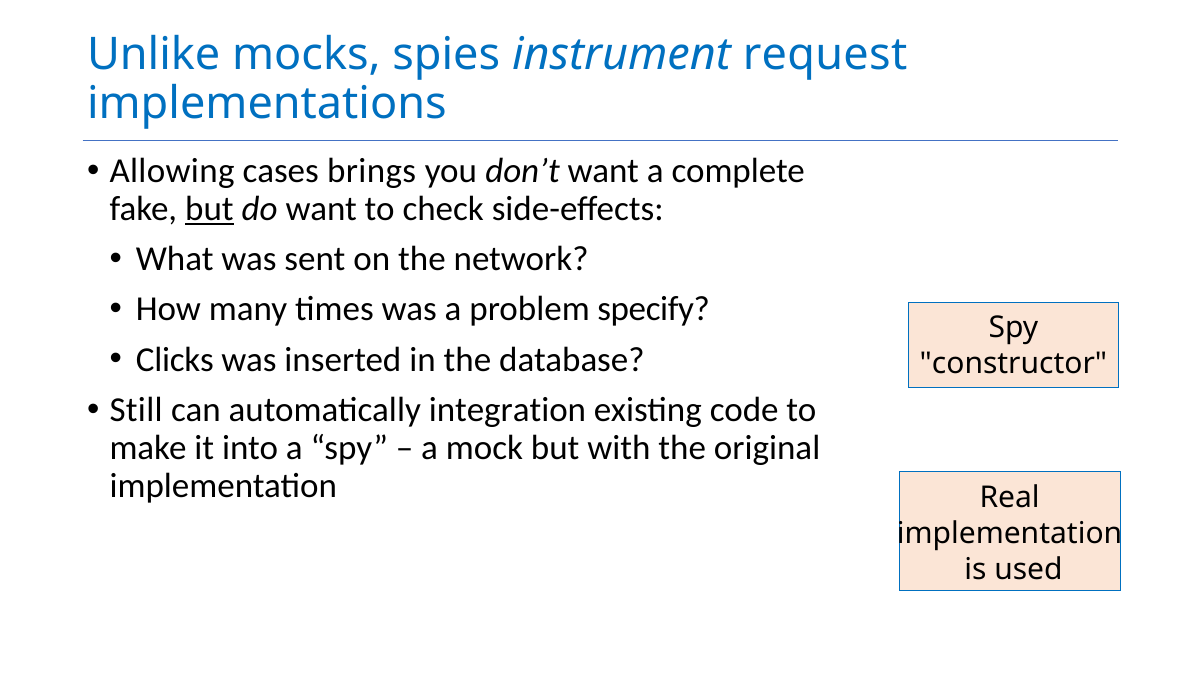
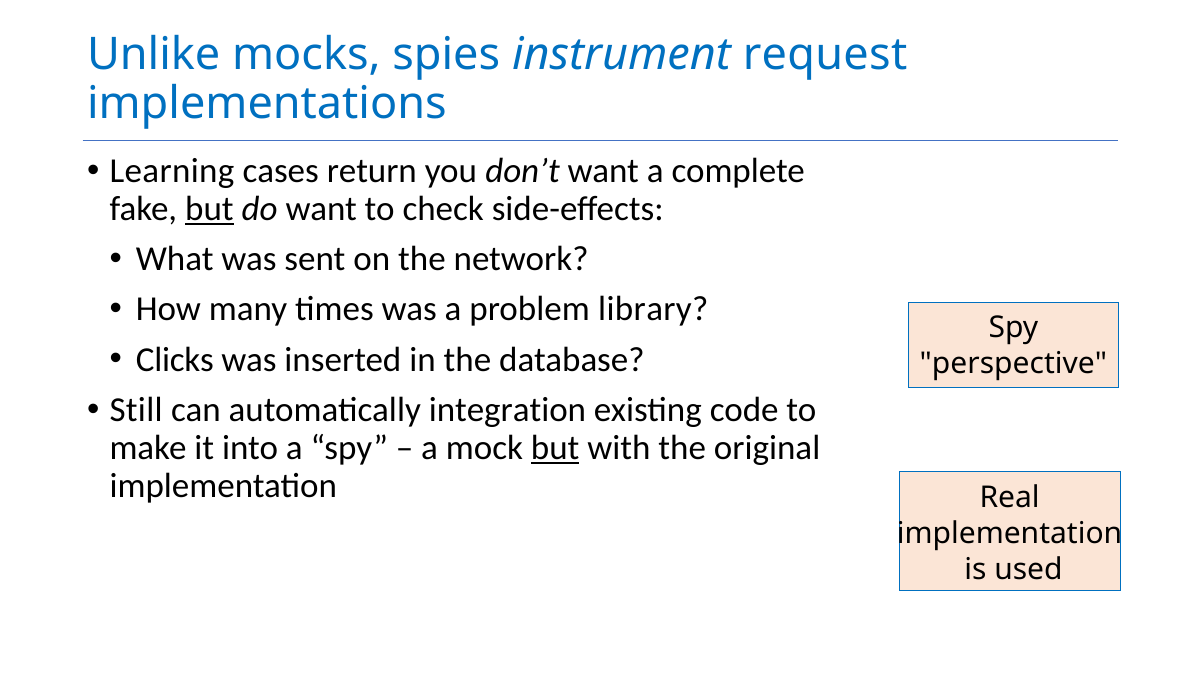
Allowing: Allowing -> Learning (172, 171)
brings: brings -> return (372, 171)
specify: specify -> library (653, 310)
constructor: constructor -> perspective (1013, 364)
but underline: none -> present (555, 448)
